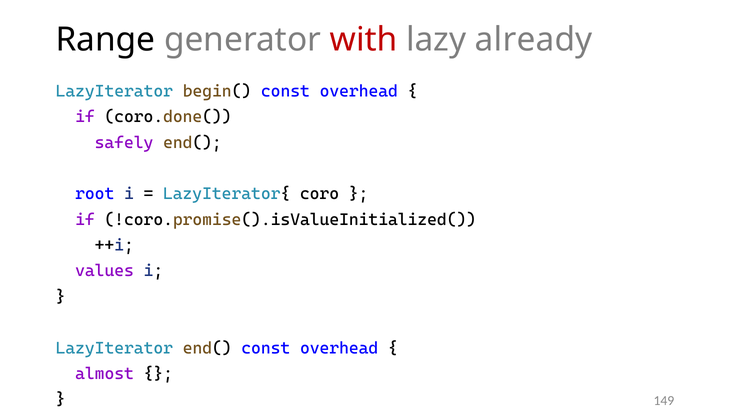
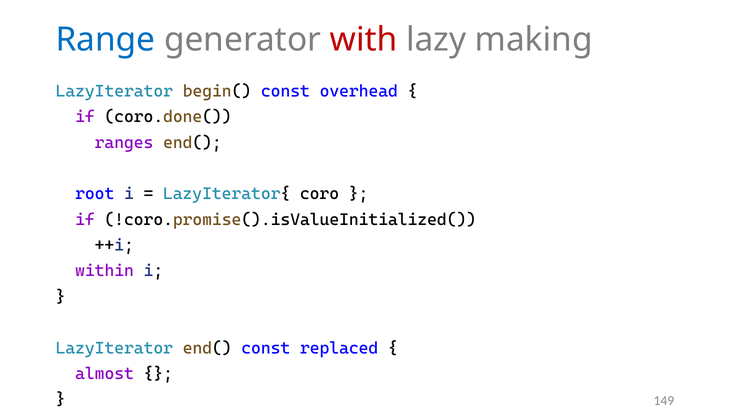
Range colour: black -> blue (106, 39)
already: already -> making (534, 39)
safely: safely -> ranges (124, 142)
values: values -> within (105, 271)
end( const overhead: overhead -> replaced (339, 348)
